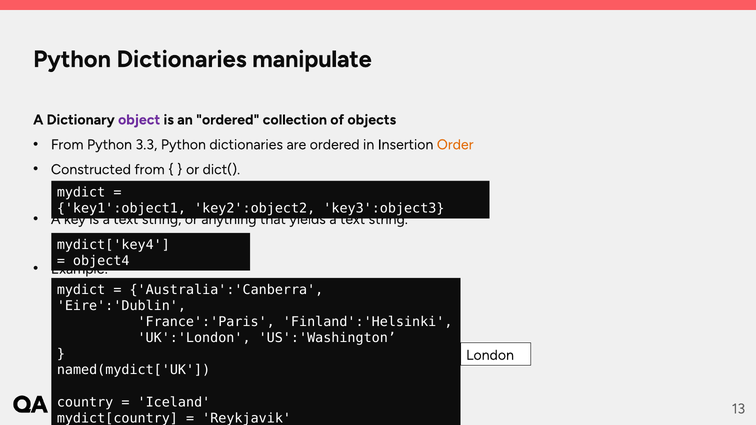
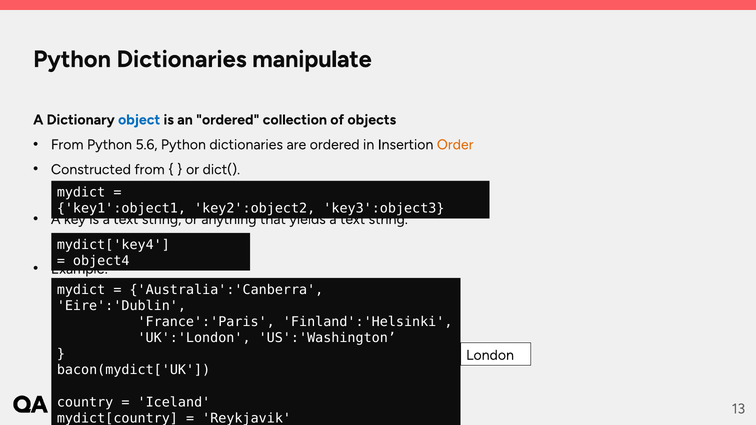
object colour: purple -> blue (139, 120)
3.3: 3.3 -> 5.6 (146, 145)
named(mydict['UK: named(mydict['UK -> bacon(mydict['UK (134, 370)
